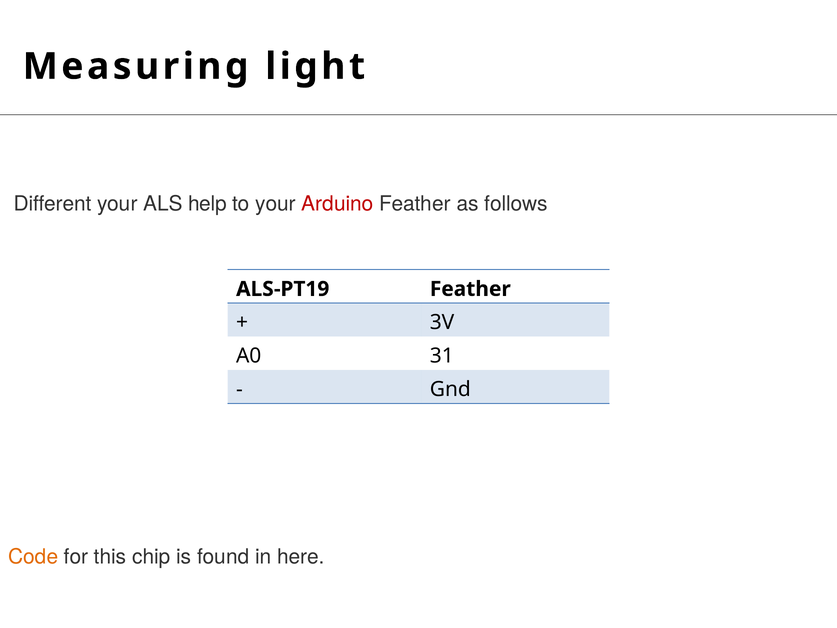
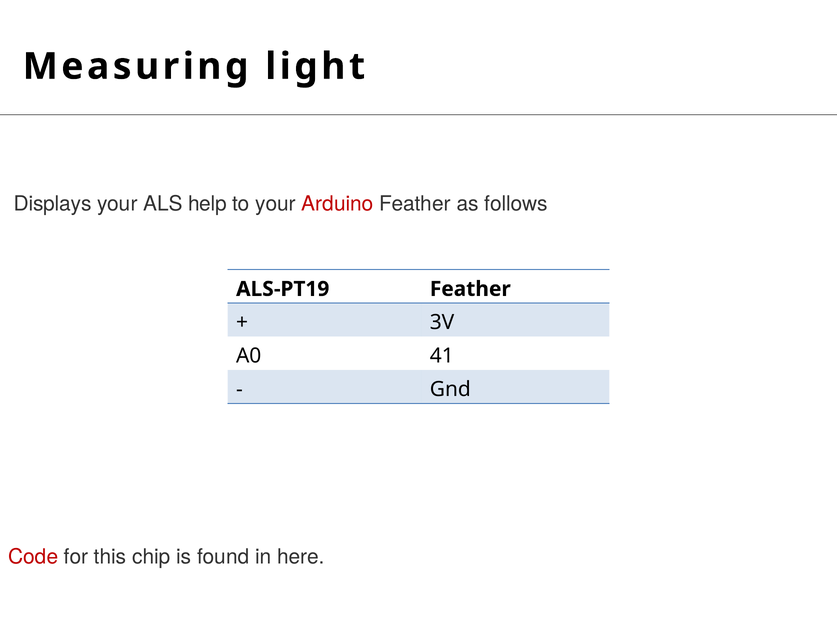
Different: Different -> Displays (53, 204)
31: 31 -> 41 (442, 356)
Code colour: orange -> red (33, 557)
